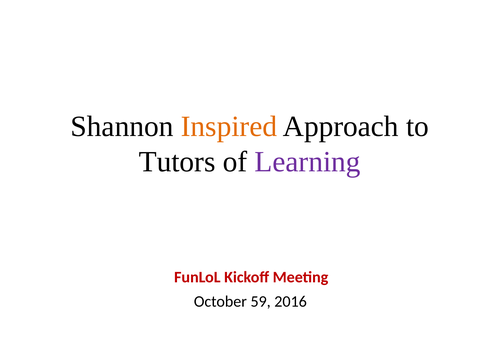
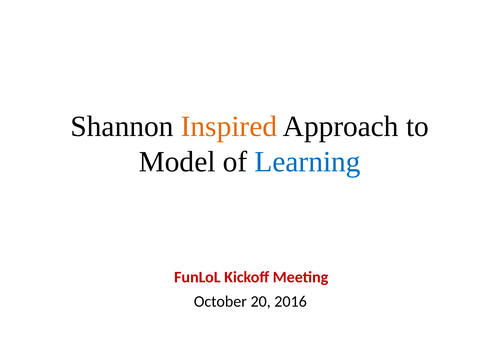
Tutors: Tutors -> Model (177, 162)
Learning colour: purple -> blue (308, 162)
59: 59 -> 20 (261, 301)
